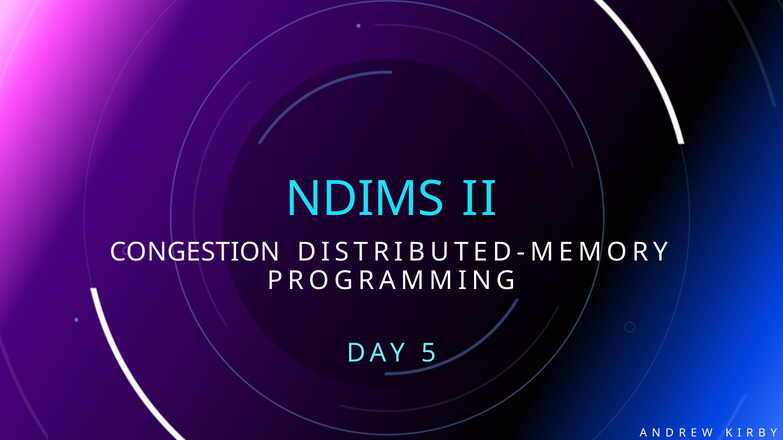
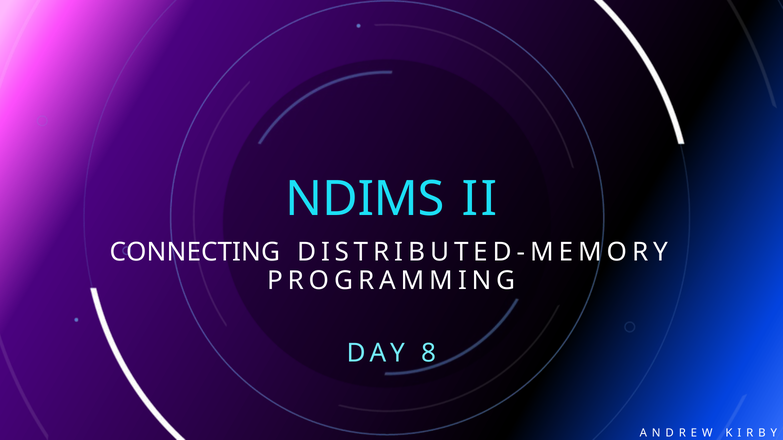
CONGESTION: CONGESTION -> CONNECTING (195, 253)
5: 5 -> 8 (429, 354)
